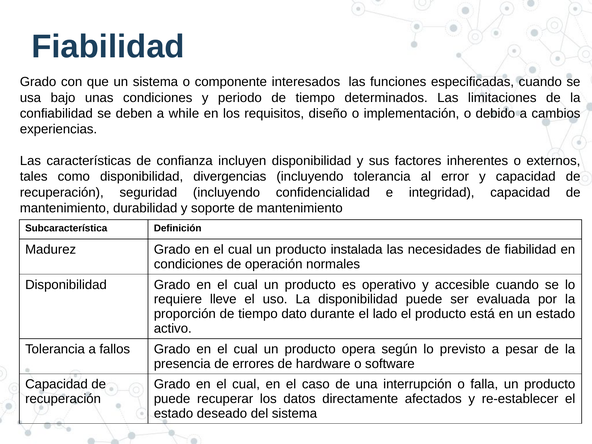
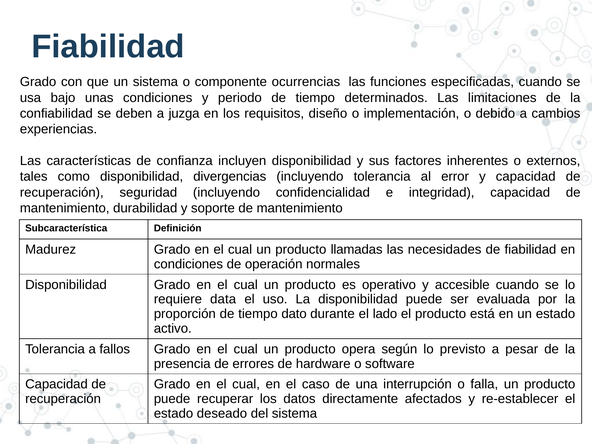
interesados: interesados -> ocurrencias (306, 82)
while: while -> juzga (184, 113)
instalada: instalada -> llamadas (357, 249)
lleve: lleve -> data (223, 299)
